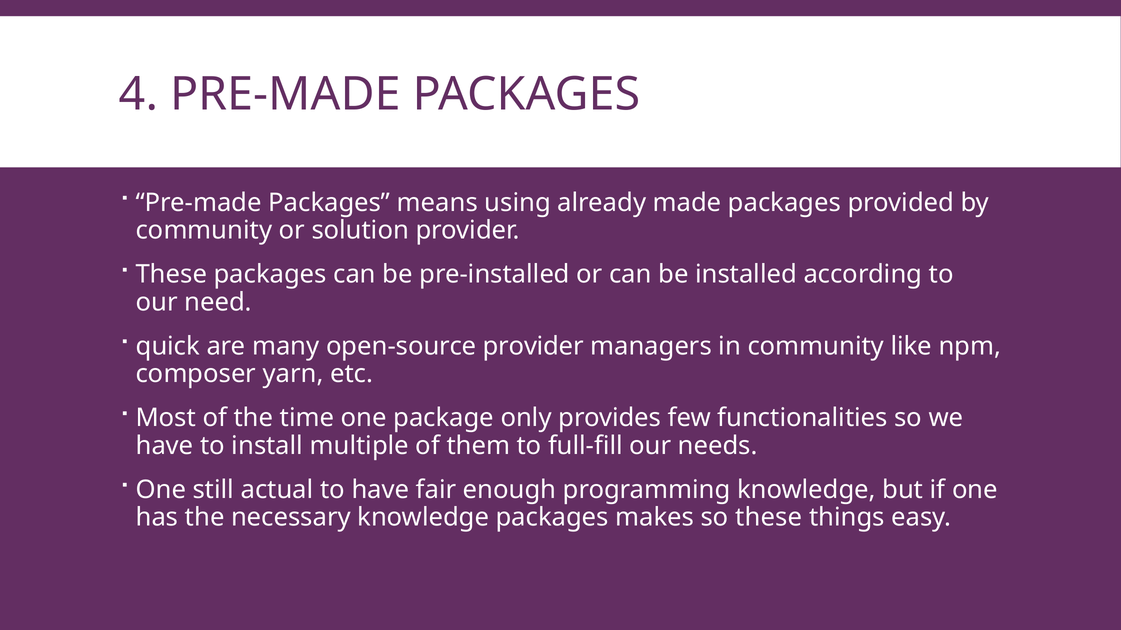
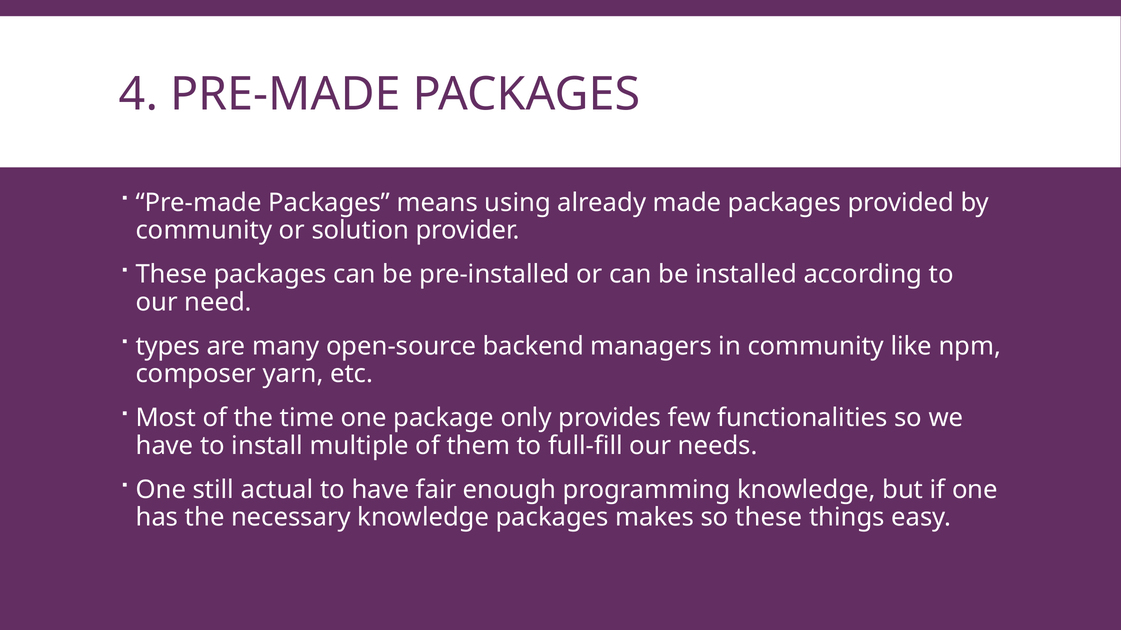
quick: quick -> types (168, 347)
open-source provider: provider -> backend (533, 347)
